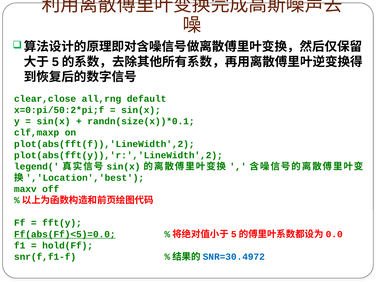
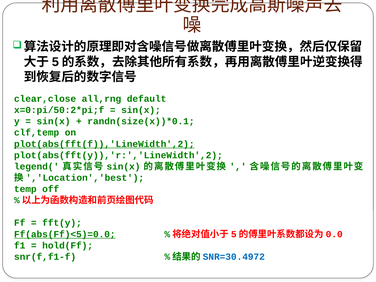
clf,maxp: clf,maxp -> clf,temp (37, 133)
plot(abs(fft(f)),'LineWidth',2 underline: none -> present (104, 144)
maxv: maxv -> temp (25, 189)
